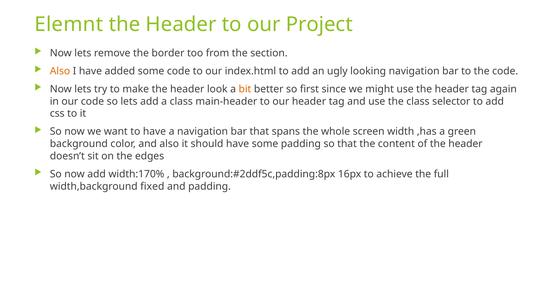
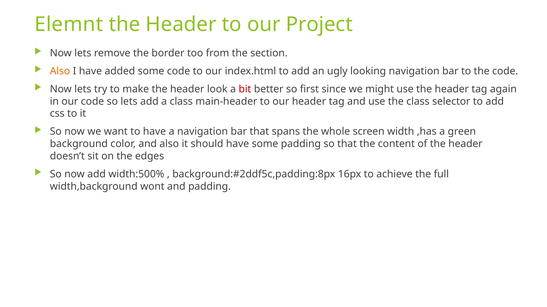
bit colour: orange -> red (245, 89)
width:170%: width:170% -> width:500% (136, 174)
fixed: fixed -> wont (152, 187)
